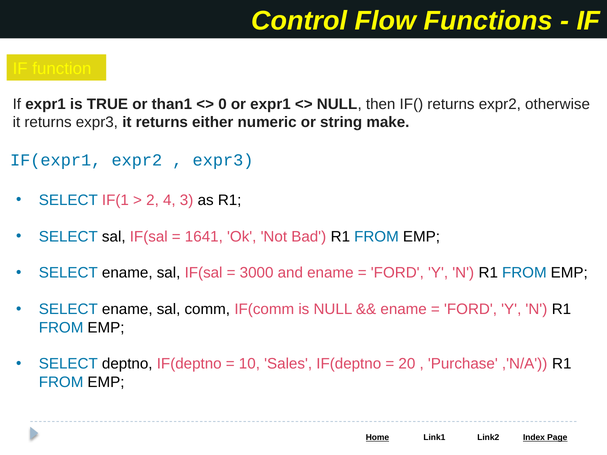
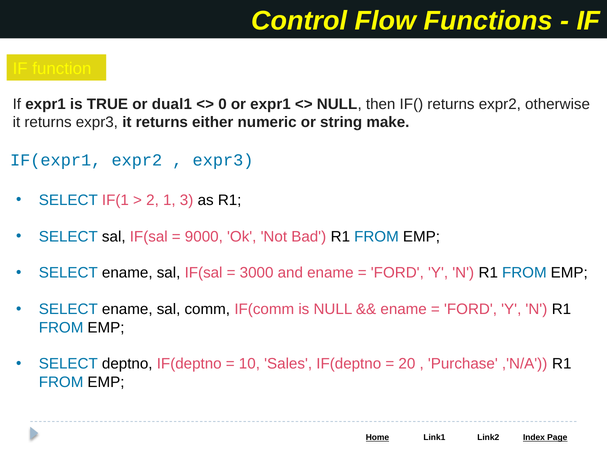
than1: than1 -> dual1 (172, 104)
4: 4 -> 1 (169, 200)
1641: 1641 -> 9000 (204, 237)
